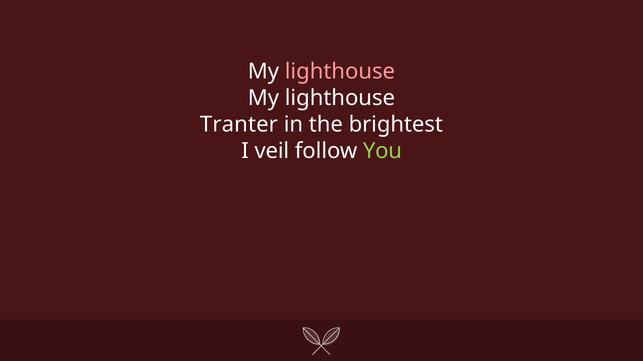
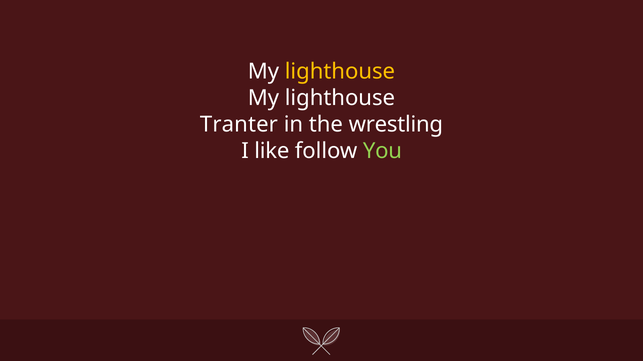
lighthouse colour: pink -> yellow (340, 71)
brightest: brightest -> wrestling (396, 124)
veil: veil -> like (272, 151)
